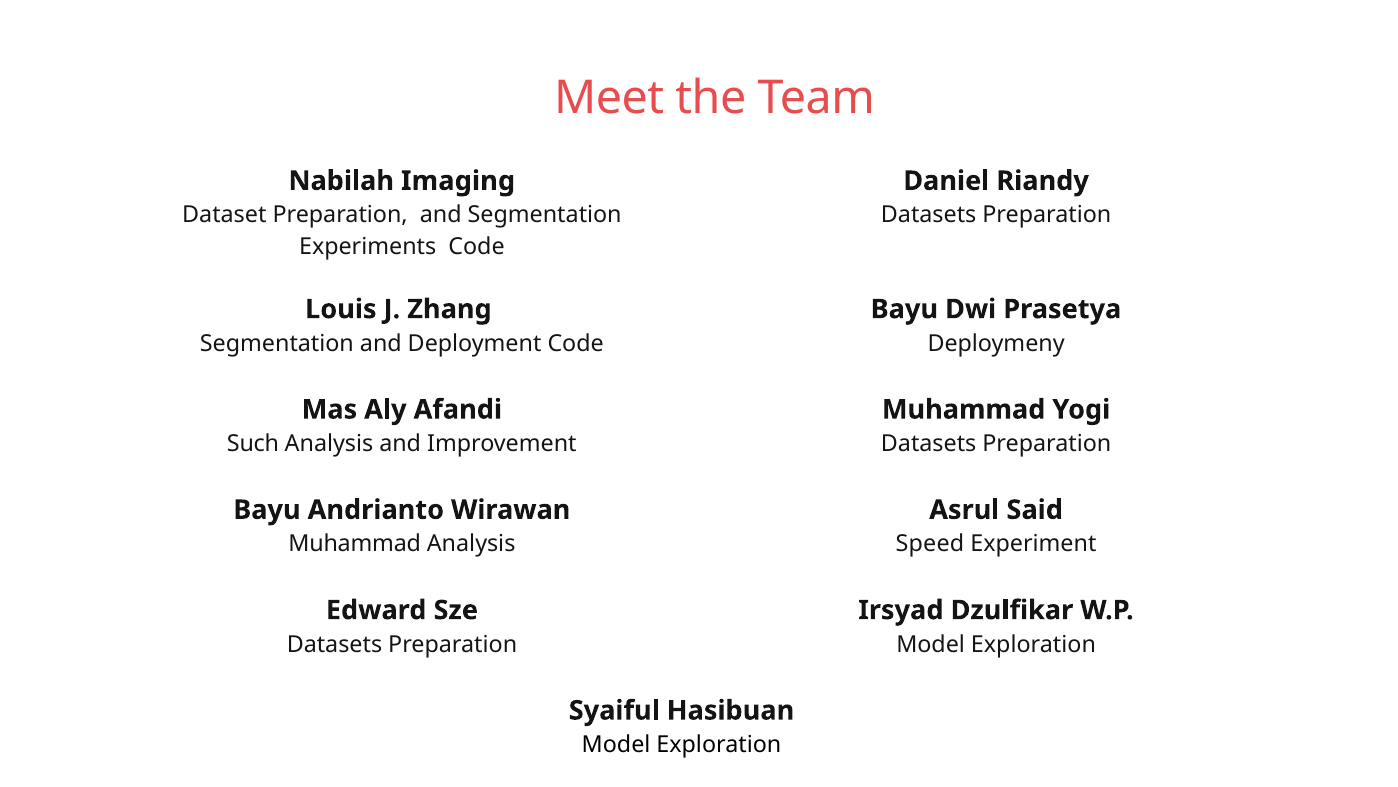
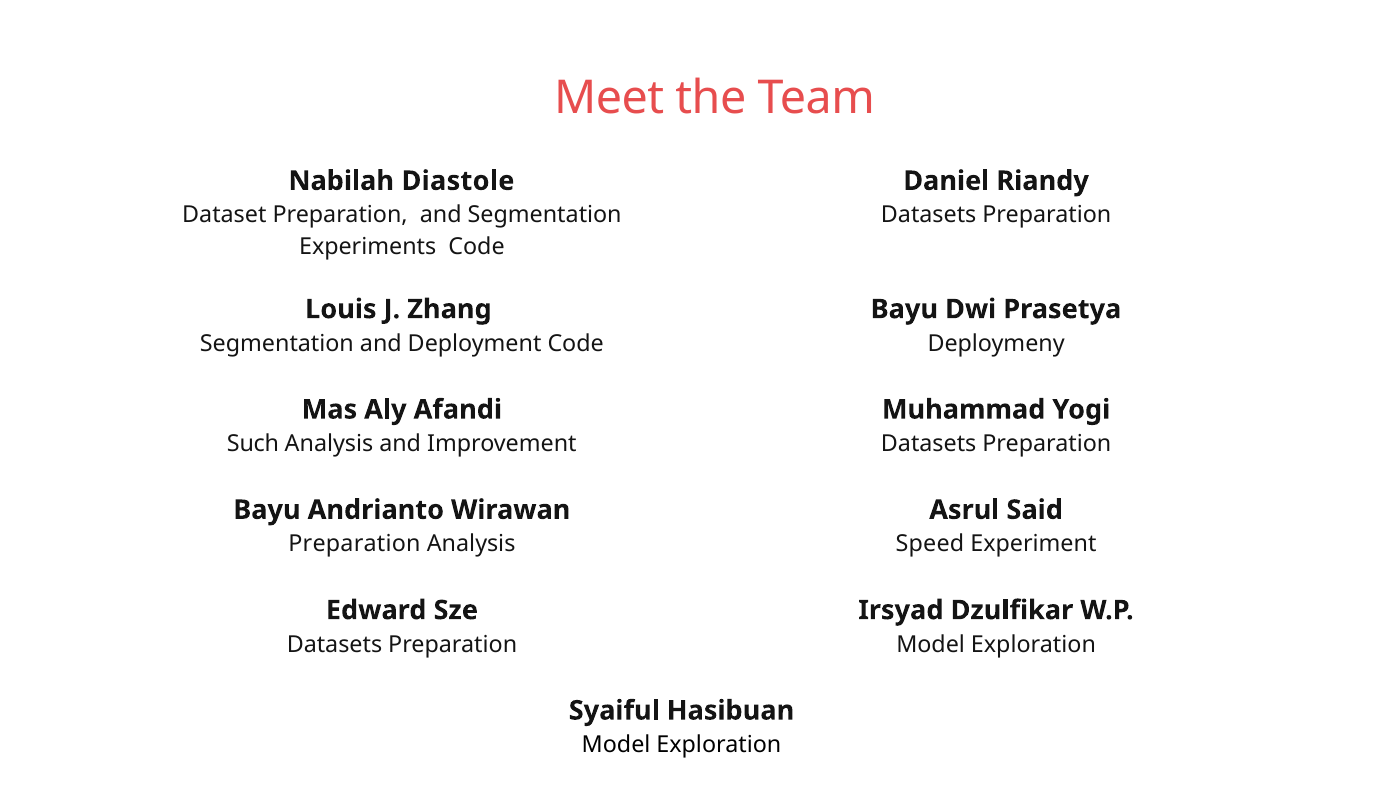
Imaging: Imaging -> Diastole (458, 181)
Muhammad: Muhammad -> Preparation (354, 544)
